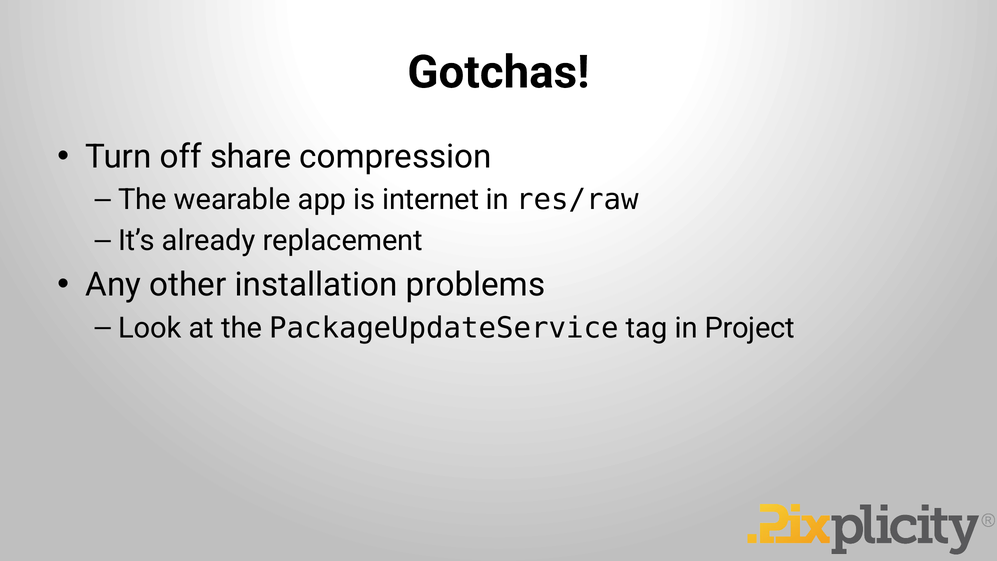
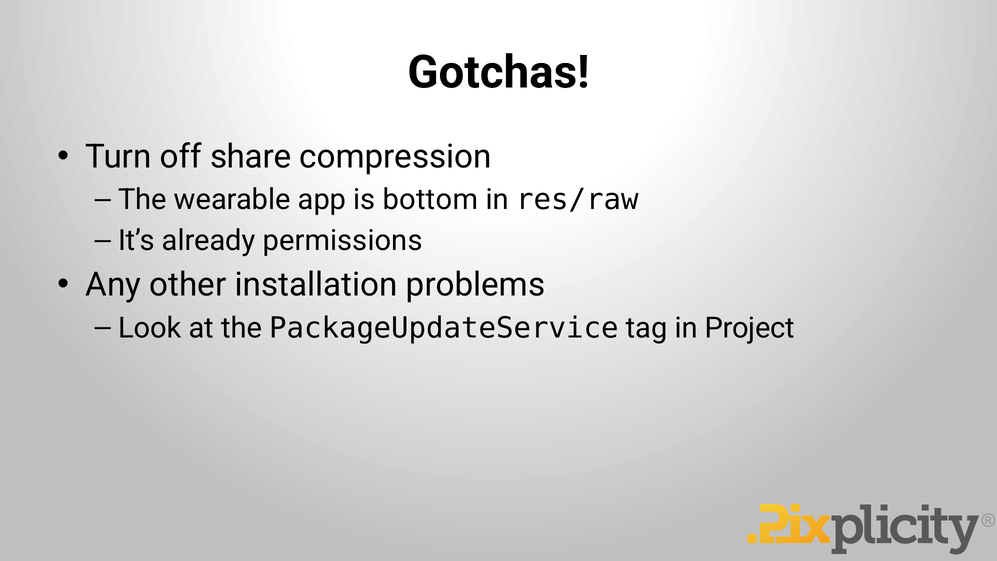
internet: internet -> bottom (430, 200)
replacement: replacement -> permissions (343, 241)
